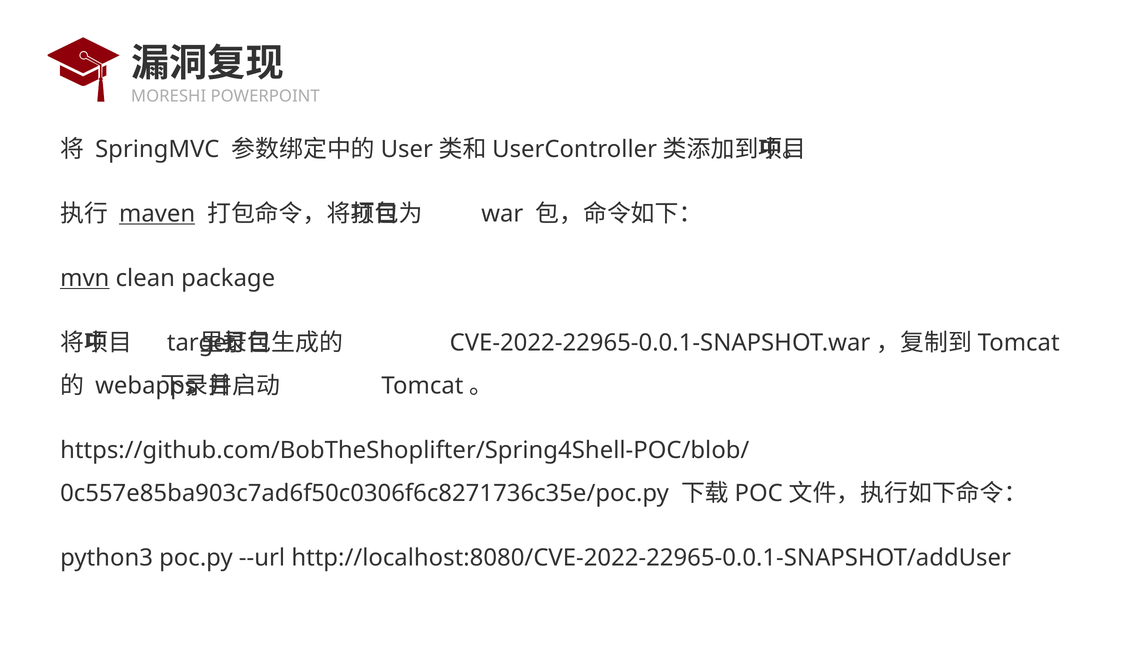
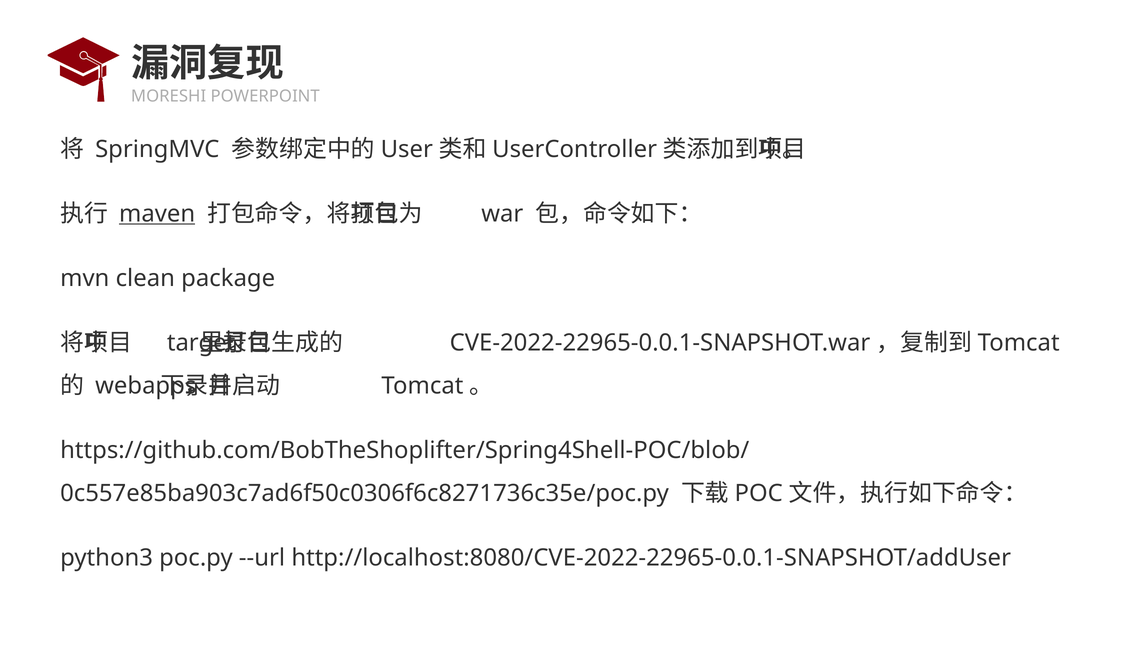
mvn underline: present -> none (85, 278)
